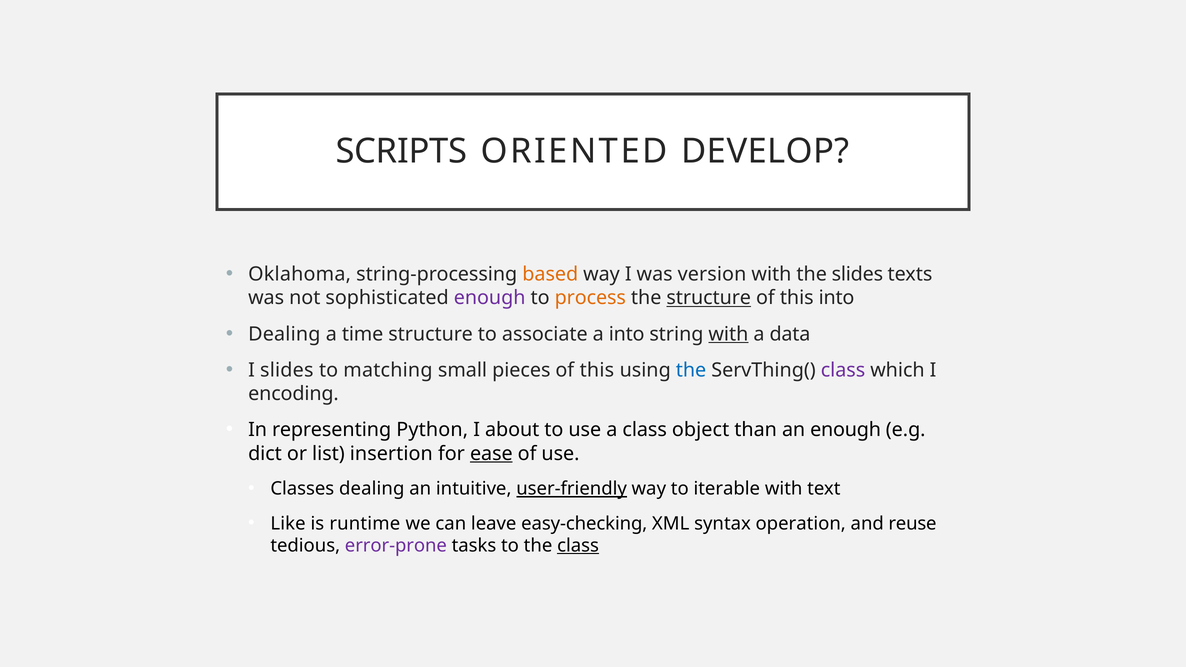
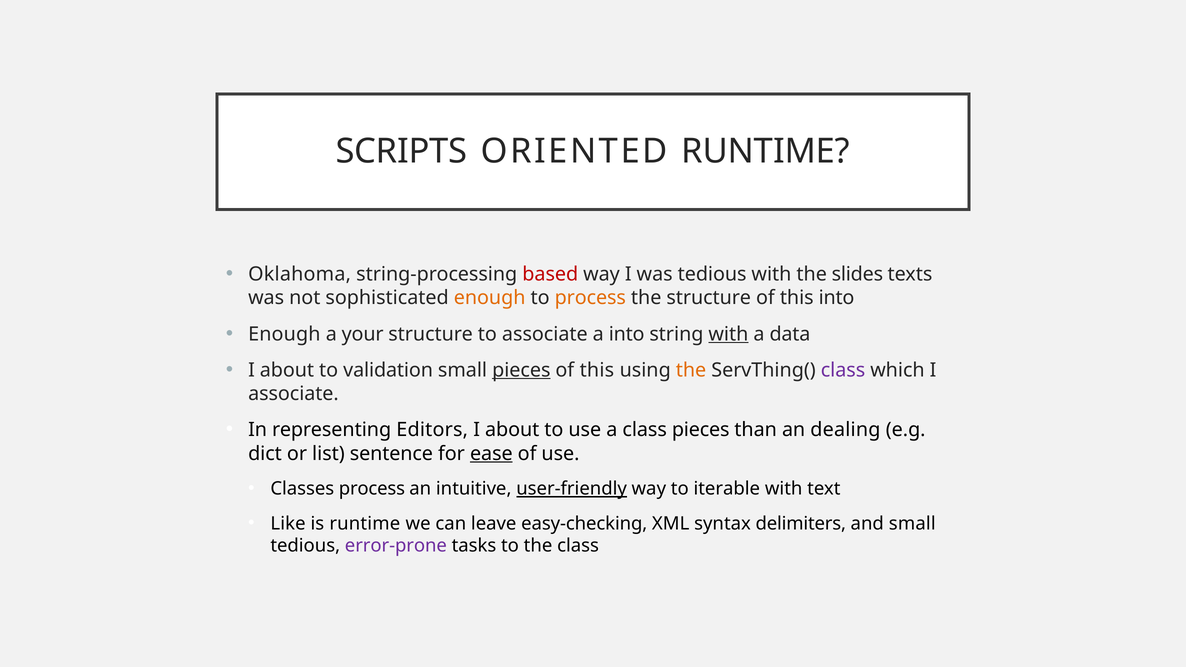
ORIENTED DEVELOP: DEVELOP -> RUNTIME (766, 151)
based colour: orange -> red (550, 274)
was version: version -> tedious (712, 274)
enough colour: purple -> orange (490, 298)
structure underline: present -> none (709, 298)
Dealing: Dealing -> Enough (284, 334)
time: time -> your (363, 334)
slides: slides -> about (287, 370)
matching: matching -> validation (388, 370)
pieces underline: none -> present (521, 370)
the colour: blue -> orange (691, 370)
encoding: encoding -> associate (293, 394)
Python: Python -> Editors (432, 430)
class object: object -> pieces (701, 430)
an enough: enough -> dealing (845, 430)
insertion: insertion -> sentence (391, 454)
Classes dealing: dealing -> process (372, 489)
operation: operation -> delimiters (801, 523)
and reuse: reuse -> small (912, 523)
class underline: present -> none (578, 546)
